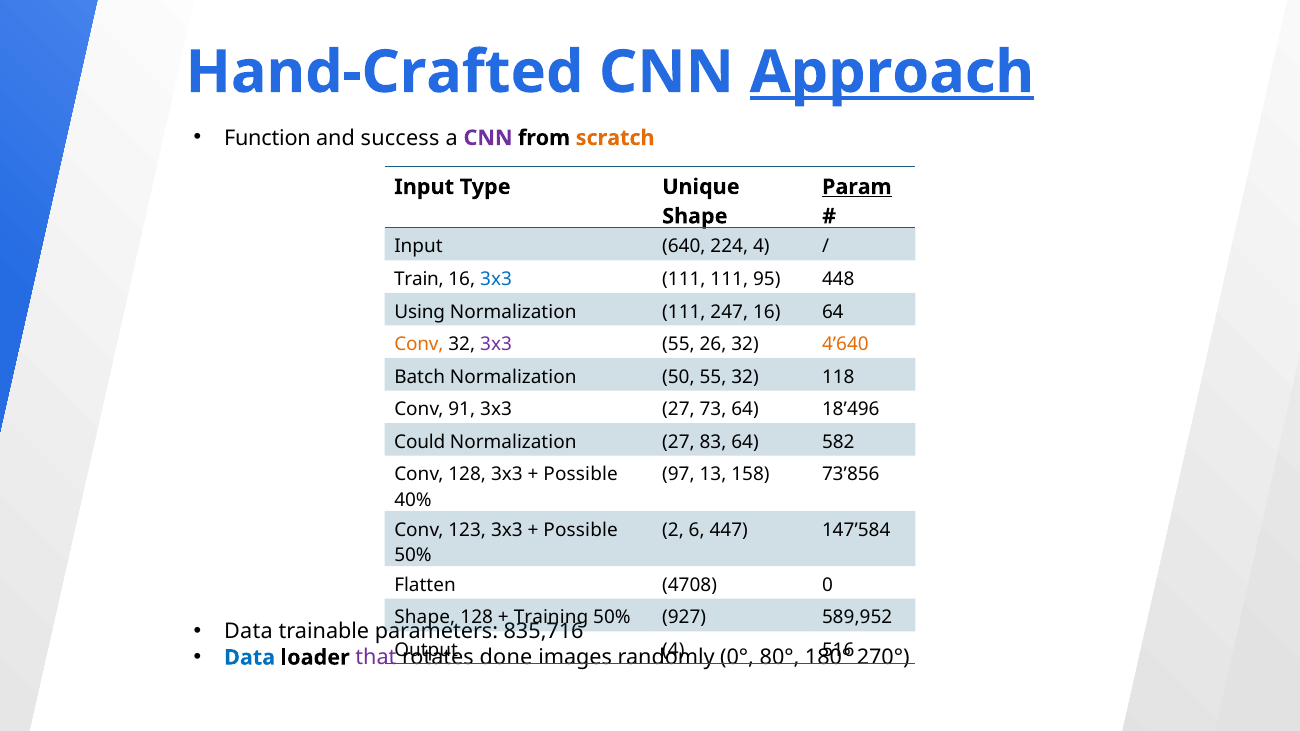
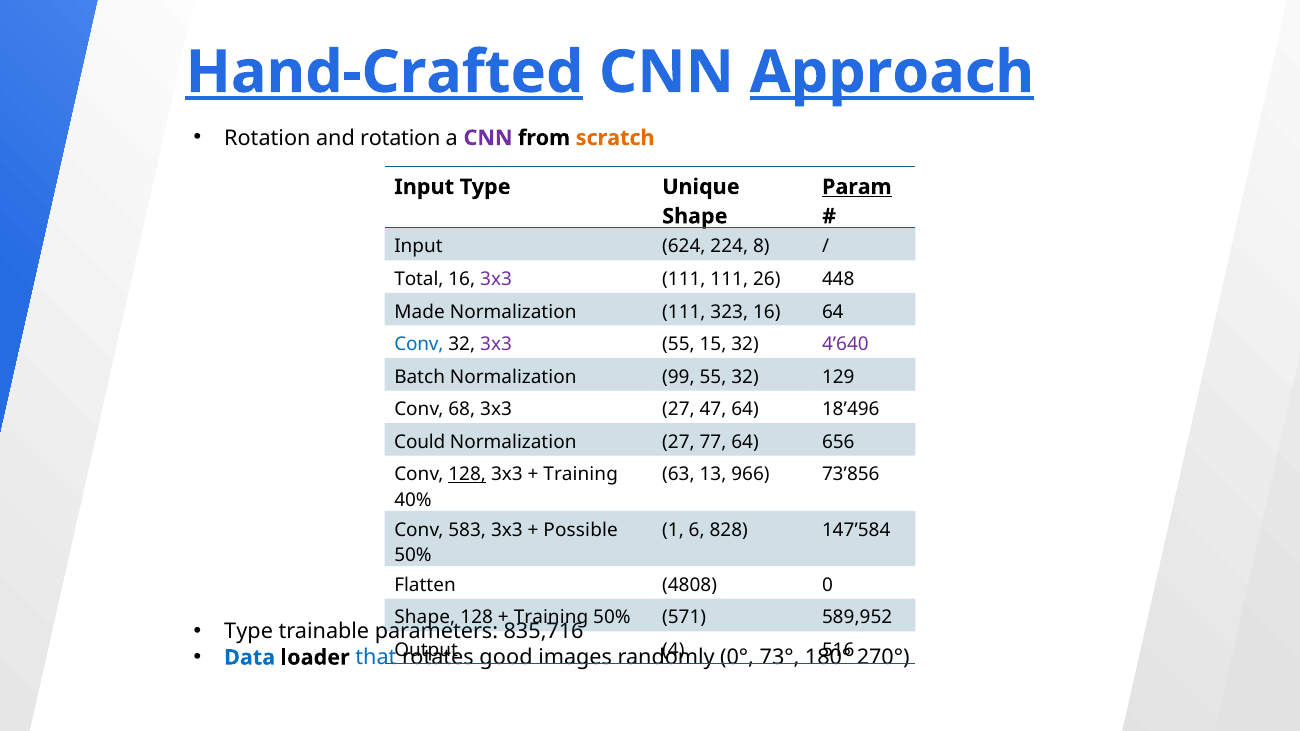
Hand-Crafted underline: none -> present (384, 72)
Function: Function -> Rotation (267, 138)
and success: success -> rotation (400, 138)
640: 640 -> 624 (684, 247)
224 4: 4 -> 8 (761, 247)
Train: Train -> Total (419, 279)
3x3 colour: blue -> purple (496, 279)
95: 95 -> 26 (767, 279)
Using: Using -> Made (420, 312)
247: 247 -> 323 (729, 312)
Conv colour: orange -> blue (419, 344)
26: 26 -> 15 (713, 344)
4’640 colour: orange -> purple (845, 344)
50: 50 -> 99 (678, 377)
118: 118 -> 129 (838, 377)
91: 91 -> 68 (462, 410)
73: 73 -> 47 (713, 410)
83: 83 -> 77 (713, 442)
582: 582 -> 656 (838, 442)
128 underline: none -> present (467, 475)
Possible: Possible -> Training (581, 475)
97: 97 -> 63 (678, 475)
158: 158 -> 966 (750, 475)
123: 123 -> 583 (467, 530)
2: 2 -> 1 (673, 530)
447: 447 -> 828 (729, 530)
4708: 4708 -> 4808 (690, 585)
927: 927 -> 571 (684, 618)
Data: Data -> Type (249, 632)
that colour: purple -> blue (376, 658)
done: done -> good (506, 658)
80°: 80° -> 73° (780, 658)
